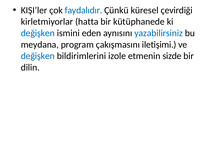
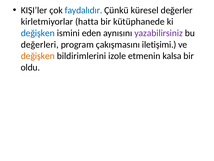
çevirdiği: çevirdiği -> değerler (177, 10)
yazabilirsiniz colour: blue -> purple (159, 33)
meydana: meydana -> değerleri (40, 44)
değişken colour: blue -> orange (38, 56)
sizde: sizde -> kalsa (172, 56)
dilin: dilin -> oldu (30, 67)
